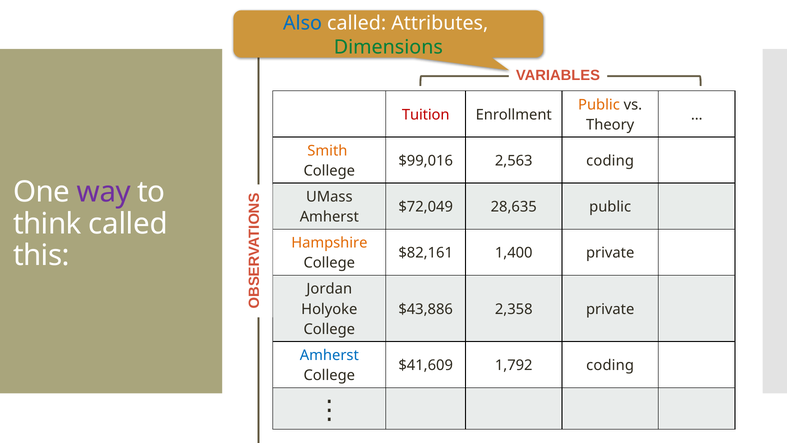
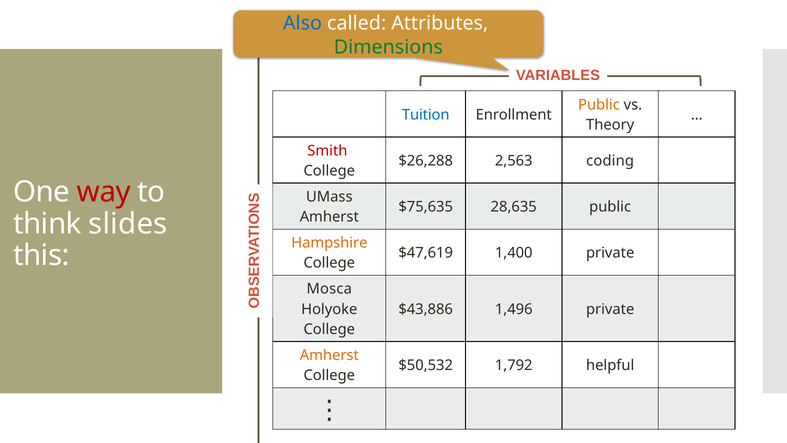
Tuition colour: red -> blue (426, 115)
Smith colour: orange -> red (327, 151)
$99,016: $99,016 -> $26,288 (426, 161)
way colour: purple -> red (104, 192)
$72,049: $72,049 -> $75,635 (426, 207)
think called: called -> slides (128, 224)
$82,161: $82,161 -> $47,619 (426, 253)
Jordan: Jordan -> Mosca (329, 289)
2,358: 2,358 -> 1,496 (514, 309)
Amherst colour: blue -> orange (329, 355)
$41,609: $41,609 -> $50,532 (426, 365)
1,792 coding: coding -> helpful (610, 365)
